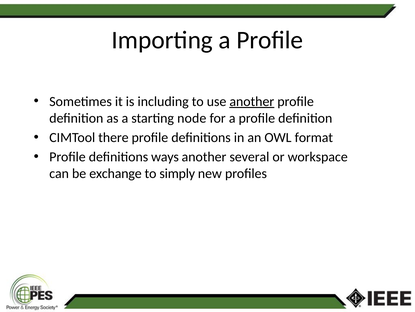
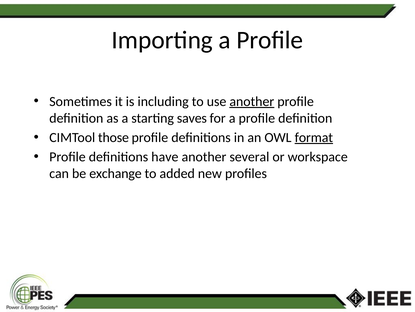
node: node -> saves (192, 118)
there: there -> those (113, 137)
format underline: none -> present (314, 137)
ways: ways -> have (165, 157)
simply: simply -> added (177, 173)
